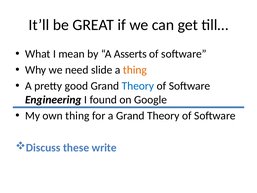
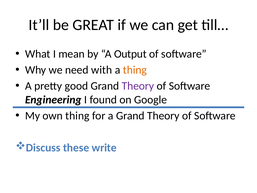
Asserts: Asserts -> Output (130, 54)
slide: slide -> with (102, 70)
Theory colour: blue -> purple (138, 86)
